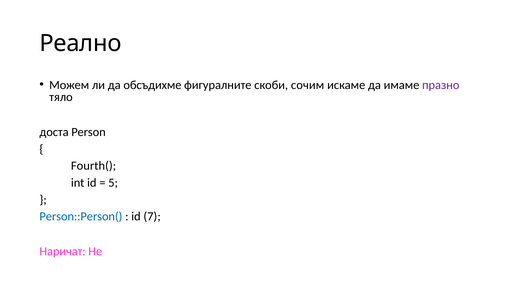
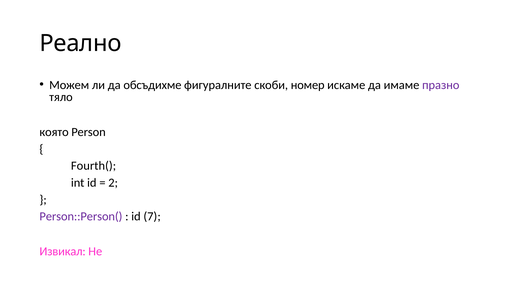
сочим: сочим -> номер (308, 85)
доста: доста -> която (54, 132)
5: 5 -> 2 (113, 183)
Person::Person( colour: blue -> purple (81, 217)
Наричат: Наричат -> Извикал (63, 252)
